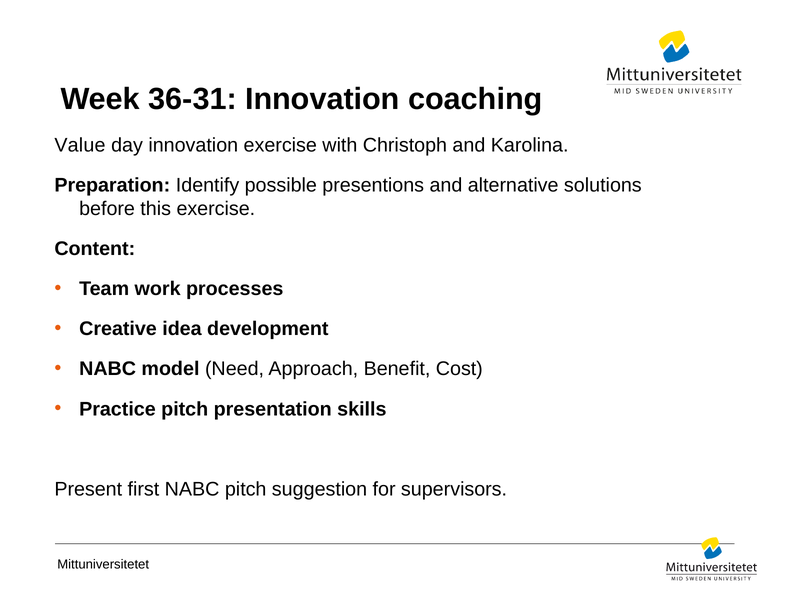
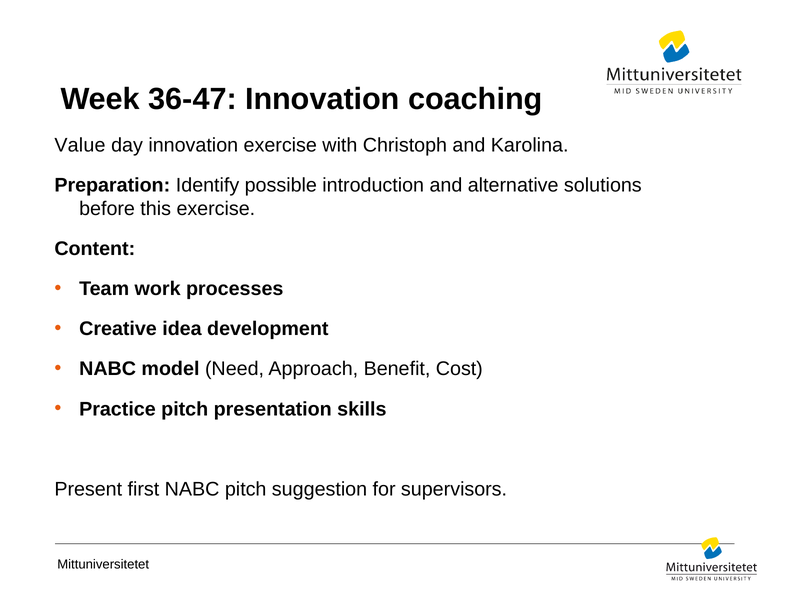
36-31: 36-31 -> 36-47 (193, 99)
presentions: presentions -> introduction (373, 185)
